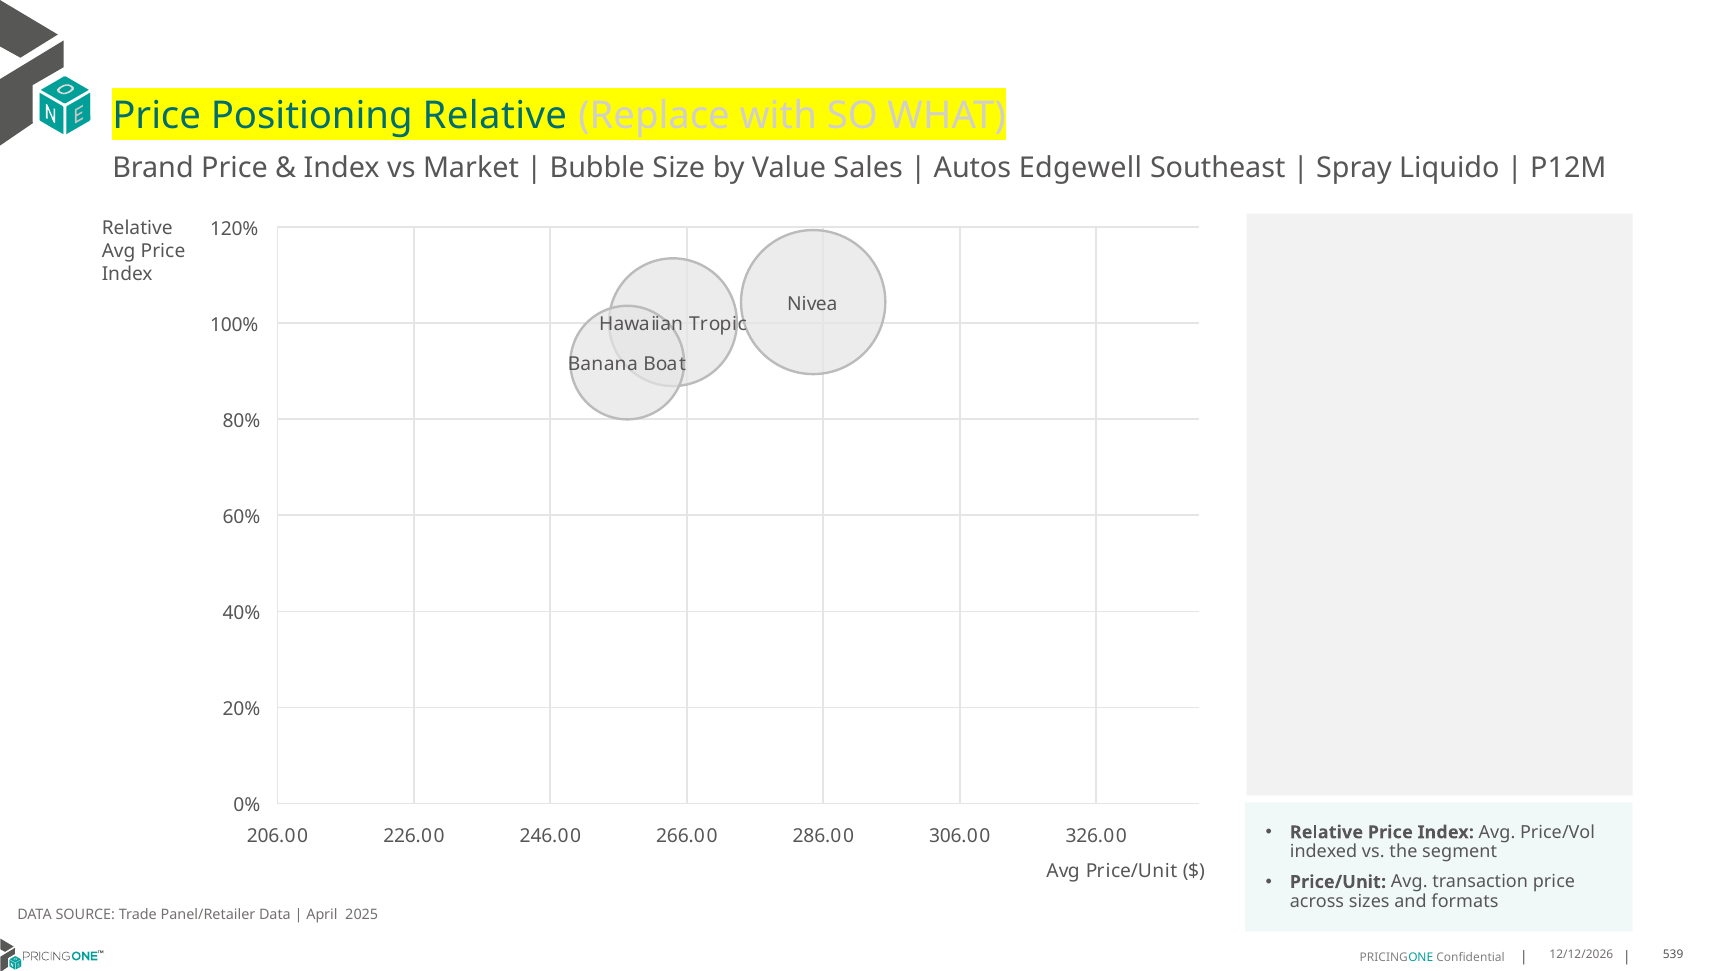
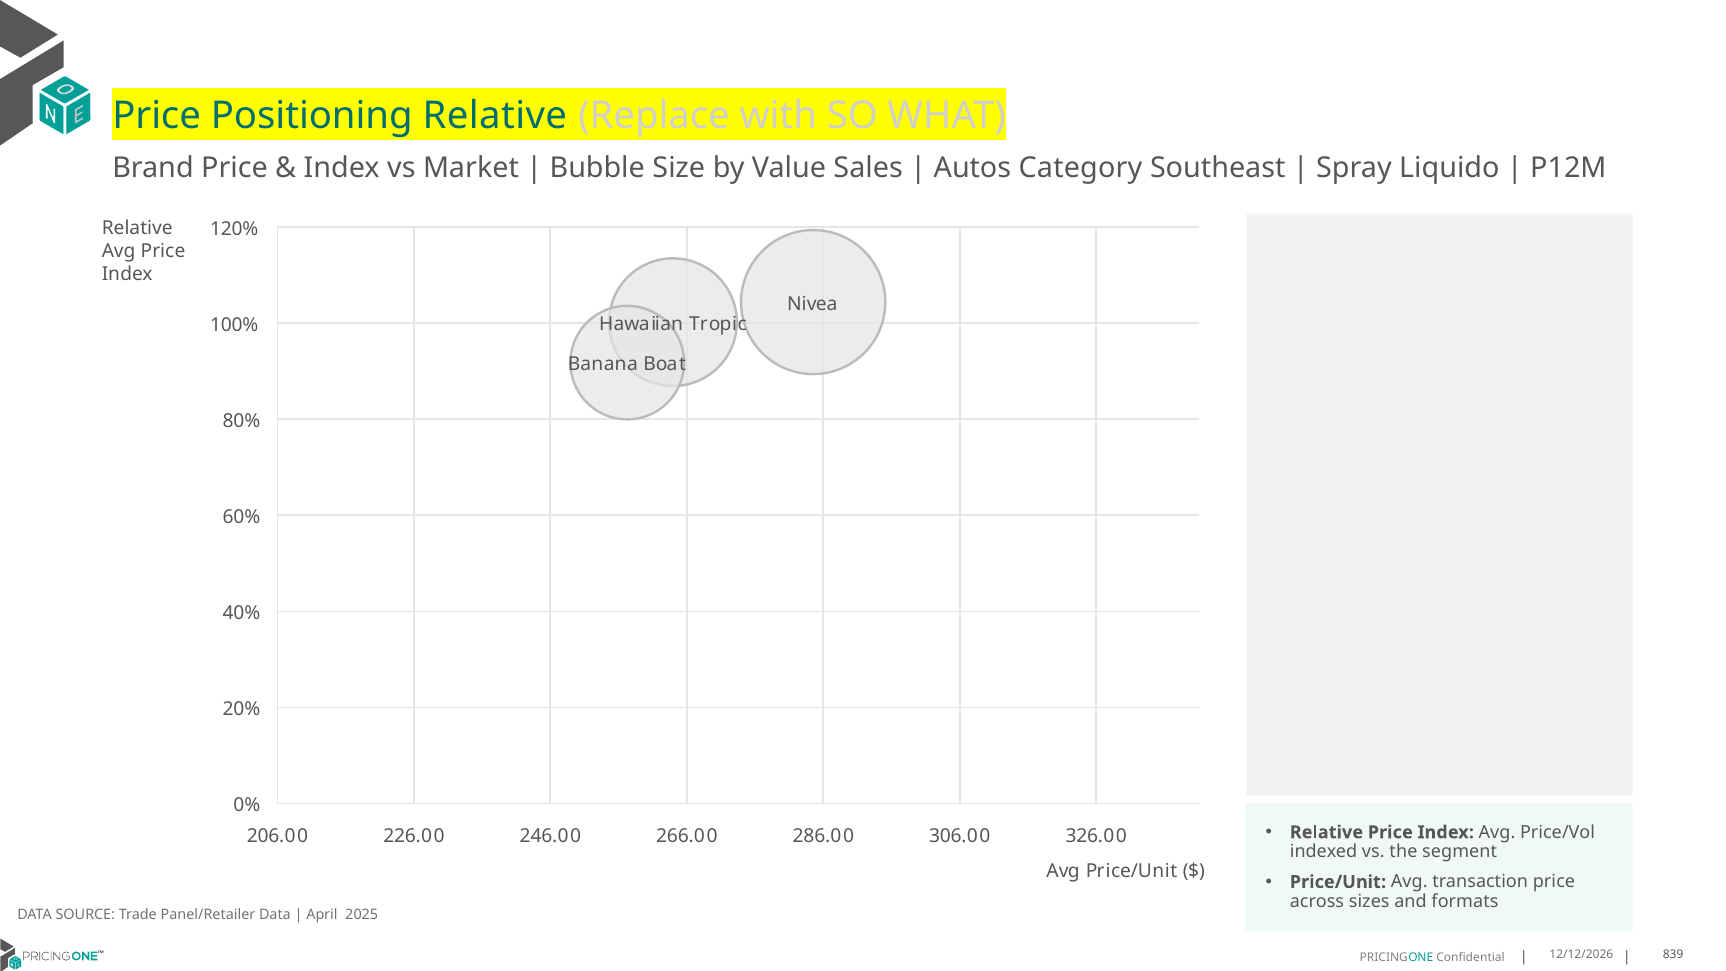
Edgewell: Edgewell -> Category (1081, 168)
539: 539 -> 839 (1673, 955)
